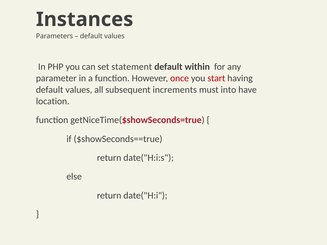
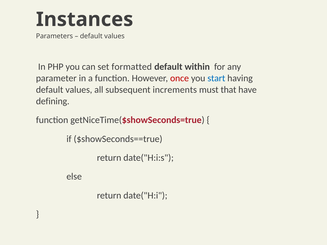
statement: statement -> formatted (132, 67)
start colour: red -> blue (216, 78)
into: into -> that (229, 90)
location: location -> defining (53, 101)
